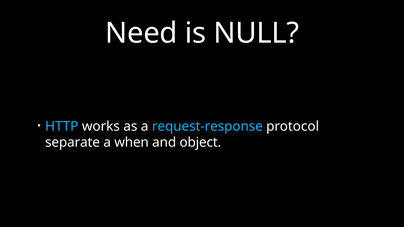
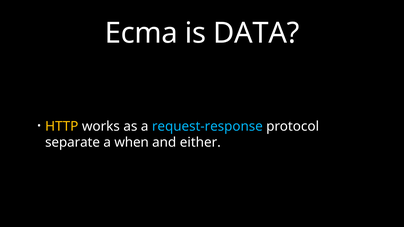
Need: Need -> Ecma (141, 33)
NULL: NULL -> DATA (256, 33)
HTTP colour: light blue -> yellow (62, 126)
object: object -> either (200, 143)
